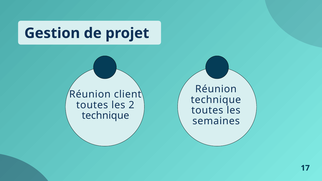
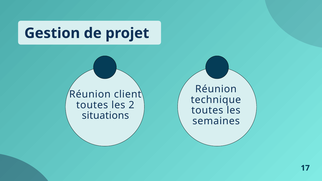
technique: technique -> situations (105, 116)
